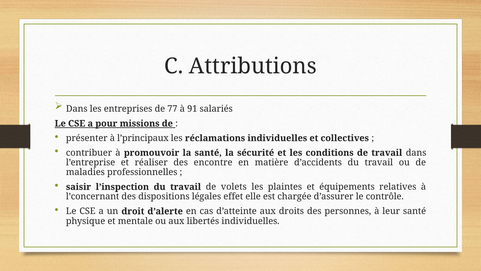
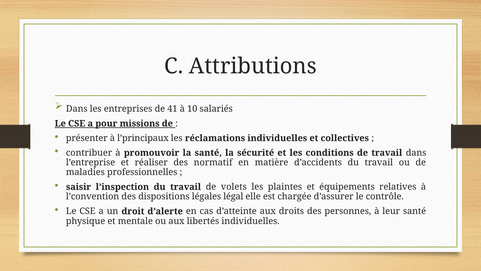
77: 77 -> 41 (172, 109)
91: 91 -> 10 (192, 109)
encontre: encontre -> normatif (213, 162)
l’concernant: l’concernant -> l’convention (93, 196)
effet: effet -> légal (233, 196)
